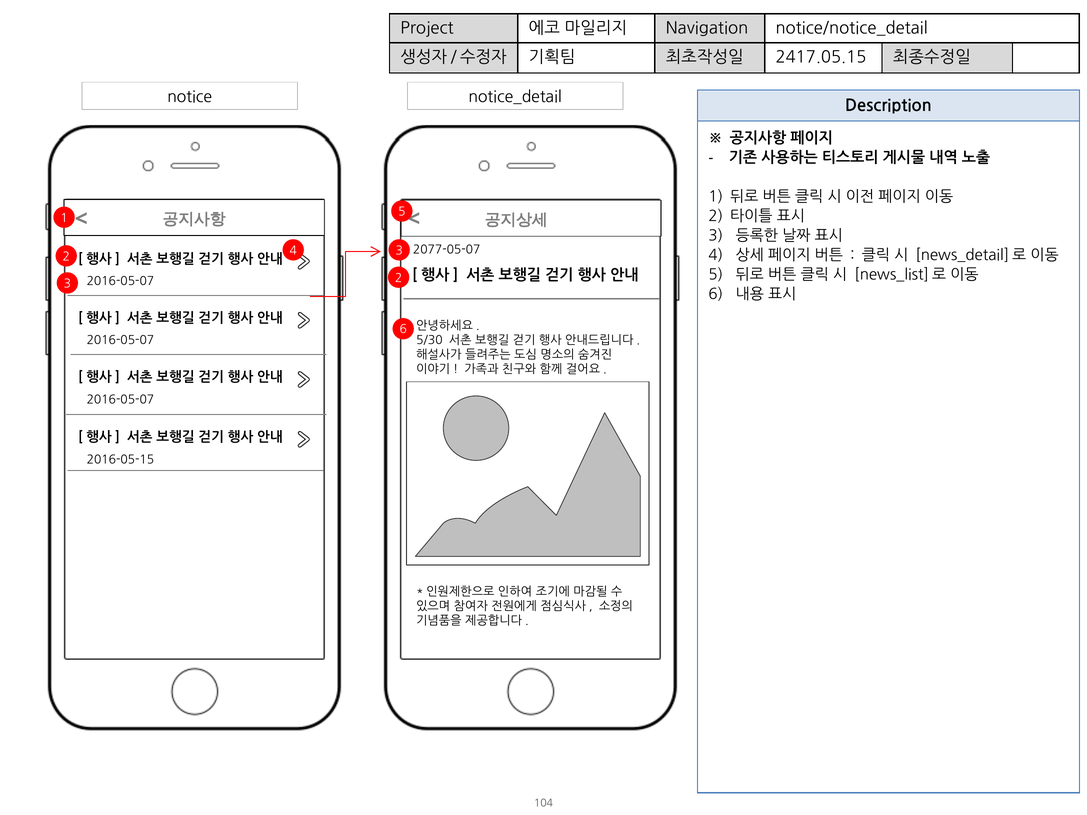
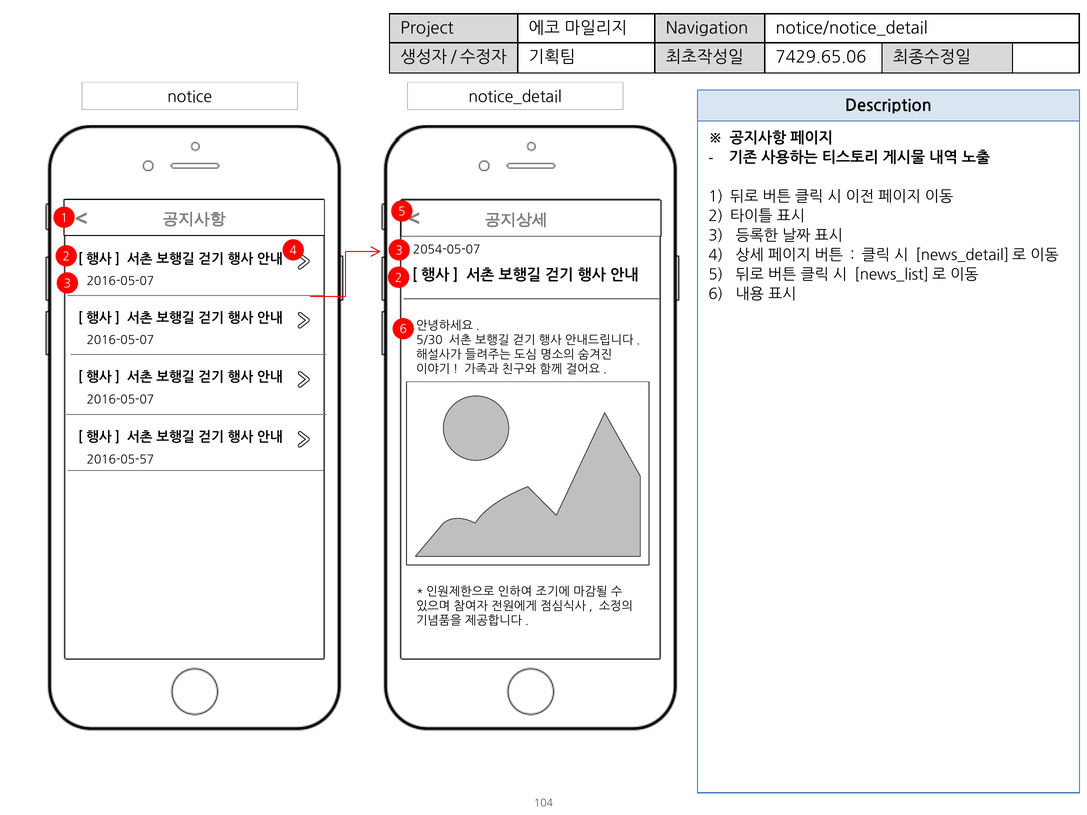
2417.05.15: 2417.05.15 -> 7429.65.06 (821, 57)
2077-05-07: 2077-05-07 -> 2054-05-07 (447, 250)
2016-05-15: 2016-05-15 -> 2016-05-57 (120, 460)
